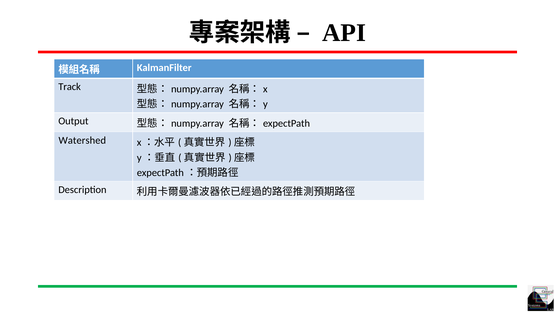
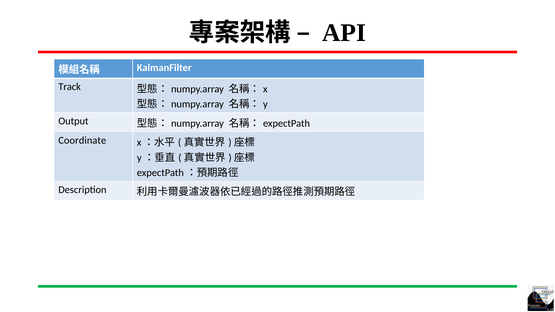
Watershed: Watershed -> Coordinate (82, 140)
